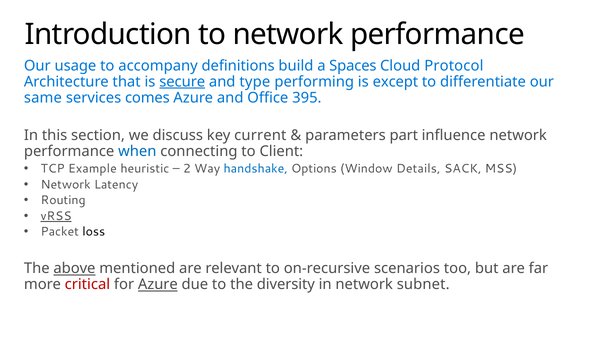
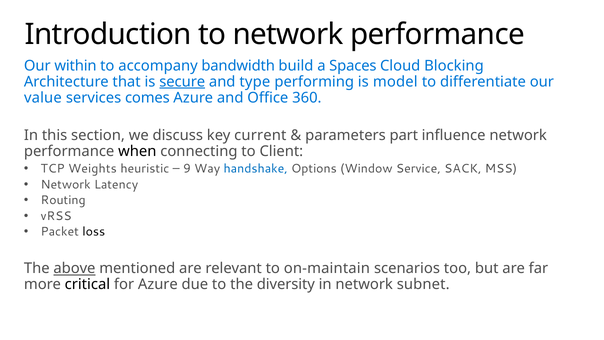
usage: usage -> within (75, 66)
definitions: definitions -> bandwidth (238, 66)
Protocol: Protocol -> Blocking (454, 66)
except: except -> model (395, 82)
same: same -> value (43, 98)
395: 395 -> 360 (307, 98)
when colour: blue -> black (137, 151)
Example: Example -> Weights (92, 169)
2: 2 -> 9 (187, 169)
Details: Details -> Service (418, 169)
vRSS underline: present -> none (56, 216)
on-recursive: on-recursive -> on-maintain (327, 268)
critical colour: red -> black (87, 284)
Azure underline: present -> none (158, 284)
